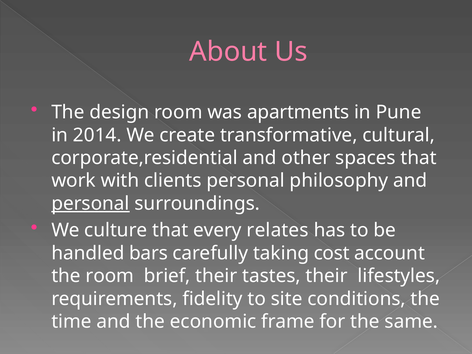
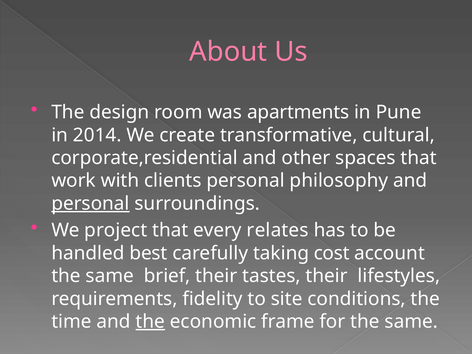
culture: culture -> project (116, 230)
bars: bars -> best (148, 253)
room: room -> same (110, 276)
the underline: none -> present (150, 322)
